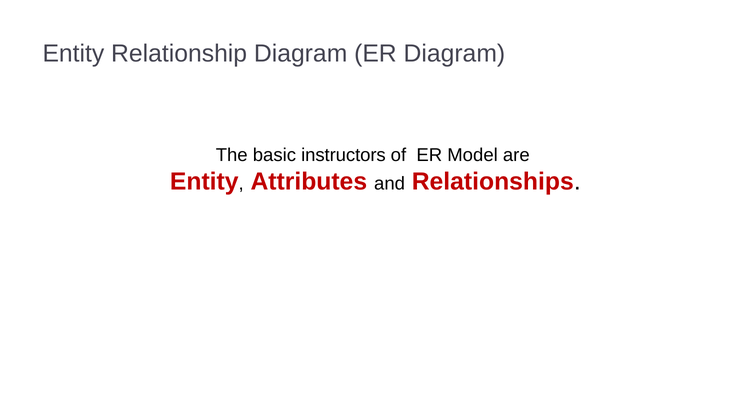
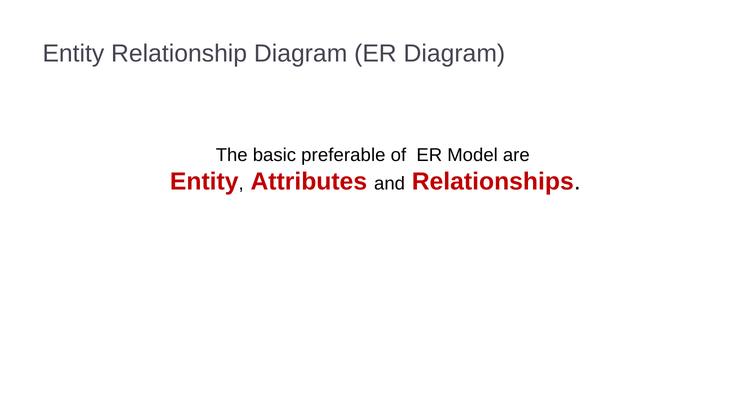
instructors: instructors -> preferable (343, 155)
